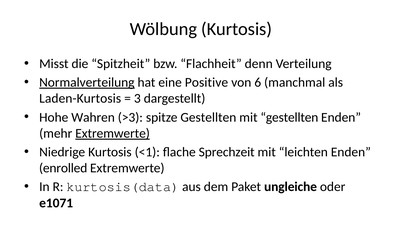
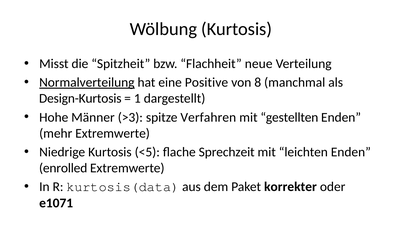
denn: denn -> neue (259, 64)
6: 6 -> 8 (258, 83)
Laden-Kurtosis: Laden-Kurtosis -> Design-Kurtosis (80, 99)
3: 3 -> 1 (137, 99)
Wahren: Wahren -> Männer (93, 117)
spitze Gestellten: Gestellten -> Verfahren (208, 117)
Extremwerte underline: present -> none (113, 133)
<1: <1 -> <5 (147, 152)
ungleiche: ungleiche -> korrekter (290, 187)
